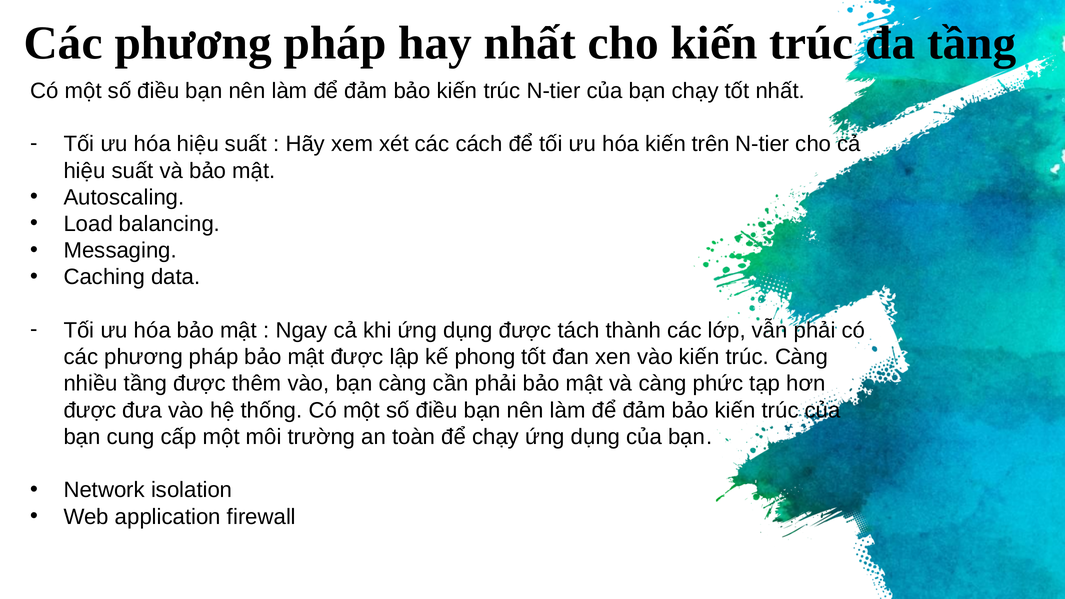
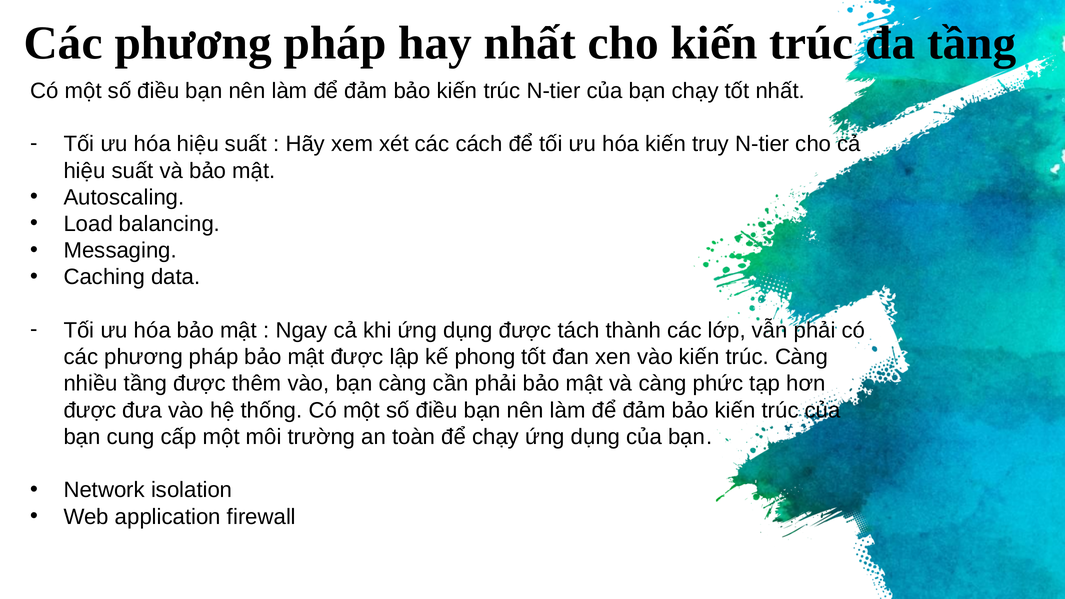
trên: trên -> truy (711, 144)
